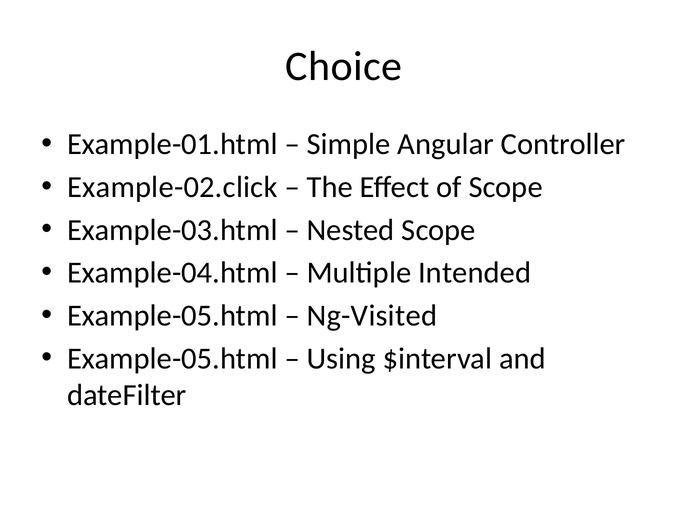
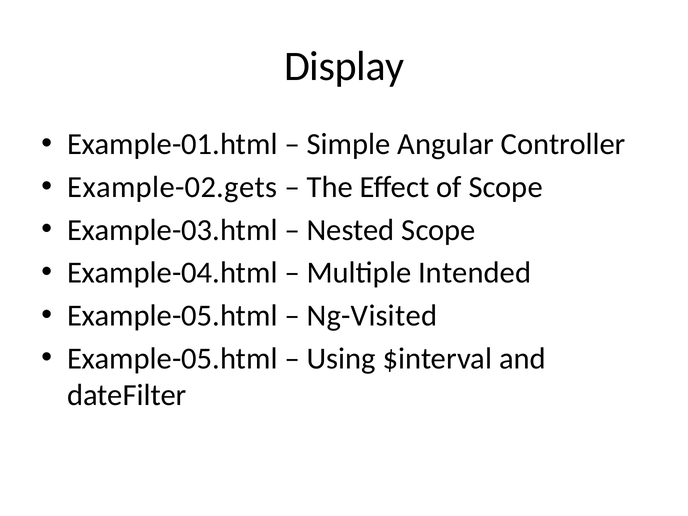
Choice: Choice -> Display (344, 67)
Example-02.click: Example-02.click -> Example-02.gets (172, 187)
